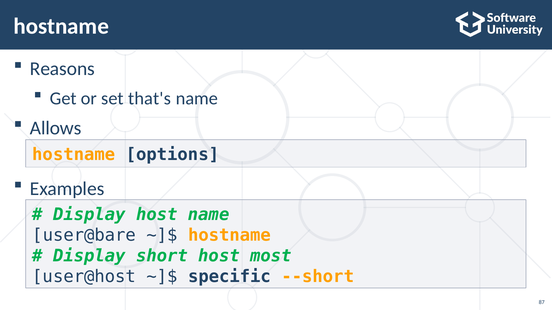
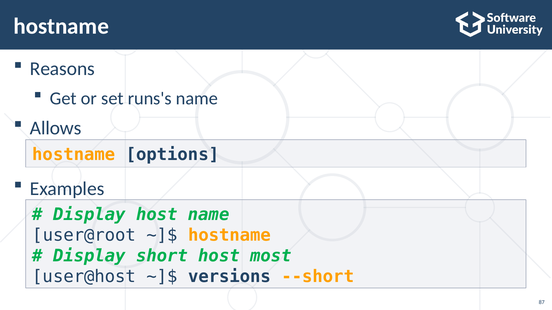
that's: that's -> runs's (150, 98)
user@bare: user@bare -> user@root (84, 236)
specific: specific -> versions (230, 277)
